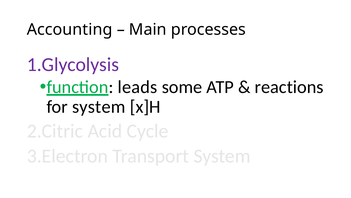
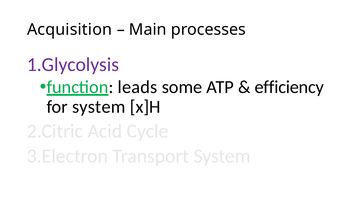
Accounting: Accounting -> Acquisition (70, 29)
reactions: reactions -> efficiency (289, 87)
